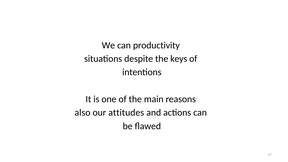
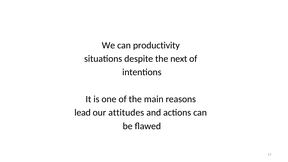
keys: keys -> next (179, 59)
also: also -> lead (83, 113)
